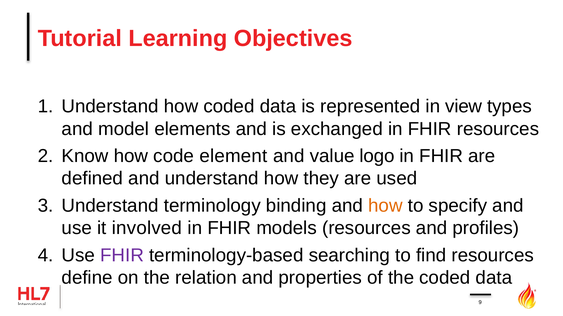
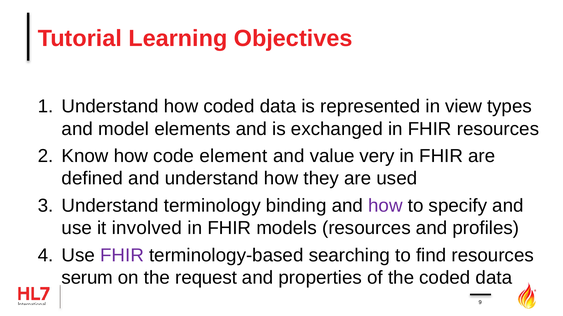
logo: logo -> very (377, 156)
how colour: orange -> purple (385, 206)
define: define -> serum (87, 278)
relation: relation -> request (206, 278)
